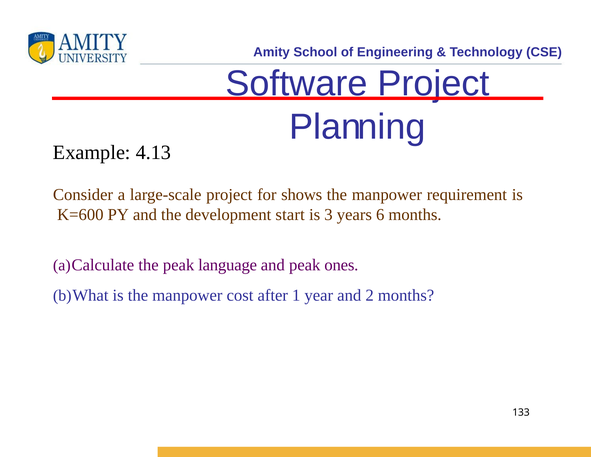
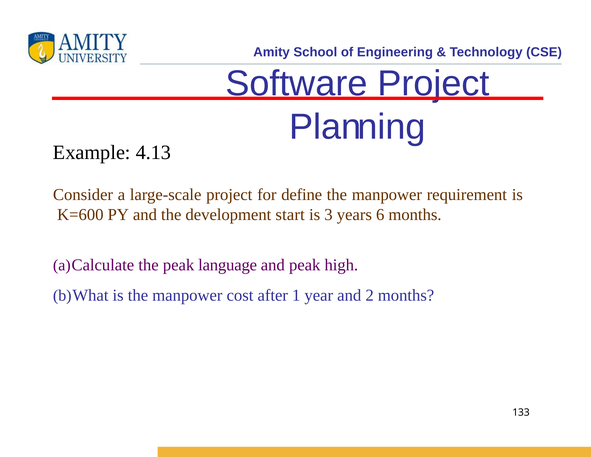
shows: shows -> define (302, 195)
ones: ones -> high (341, 265)
